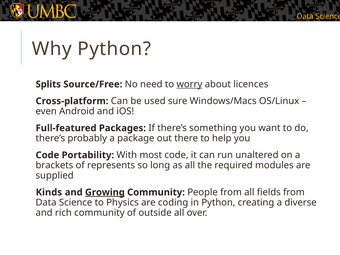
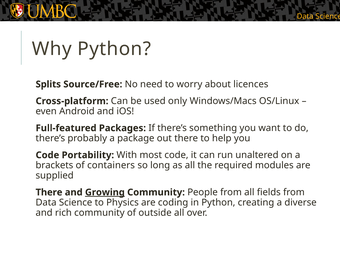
worry underline: present -> none (189, 84)
sure: sure -> only (178, 101)
represents: represents -> containers (111, 165)
Kinds: Kinds -> There (49, 192)
